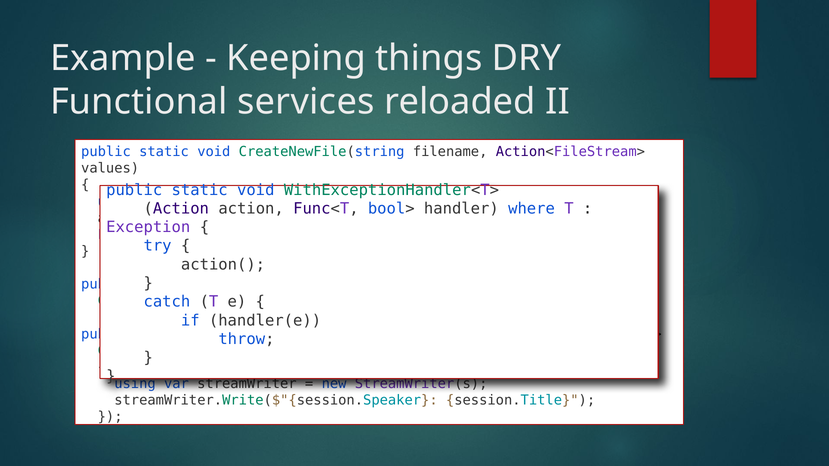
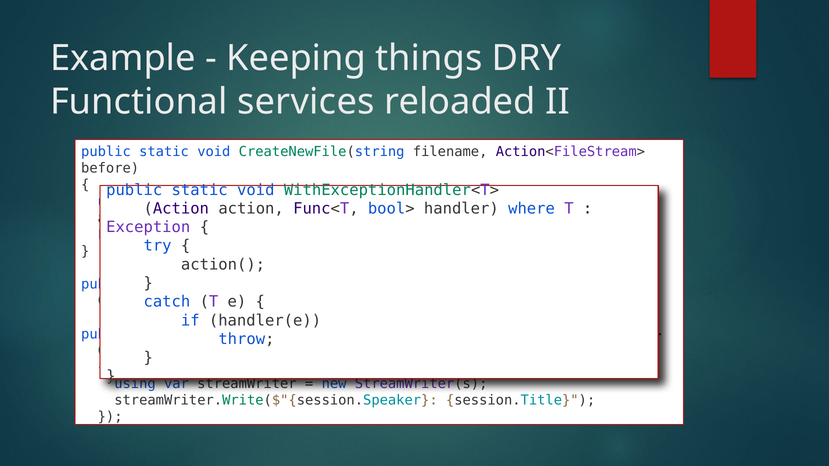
values: values -> before (110, 168)
